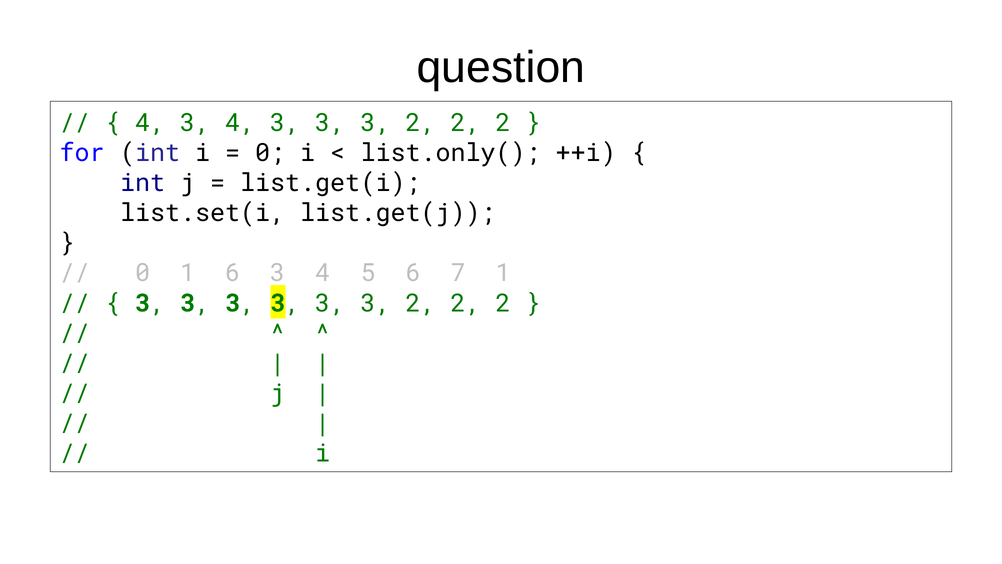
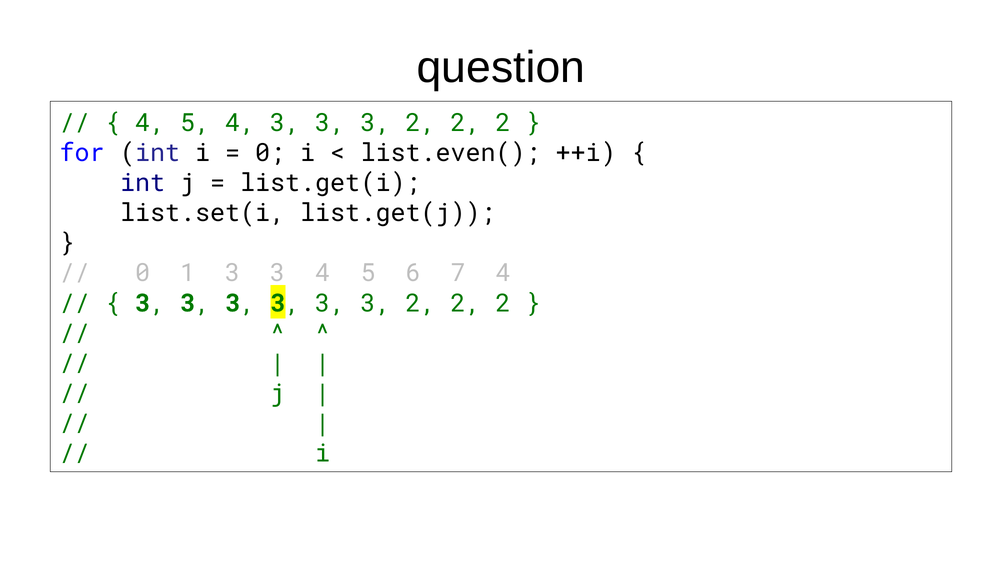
3: 3 -> 5 (195, 123)
list.only(: list.only( -> list.even( (451, 153)
1 6: 6 -> 3 (233, 273)
7 1: 1 -> 4 (503, 273)
